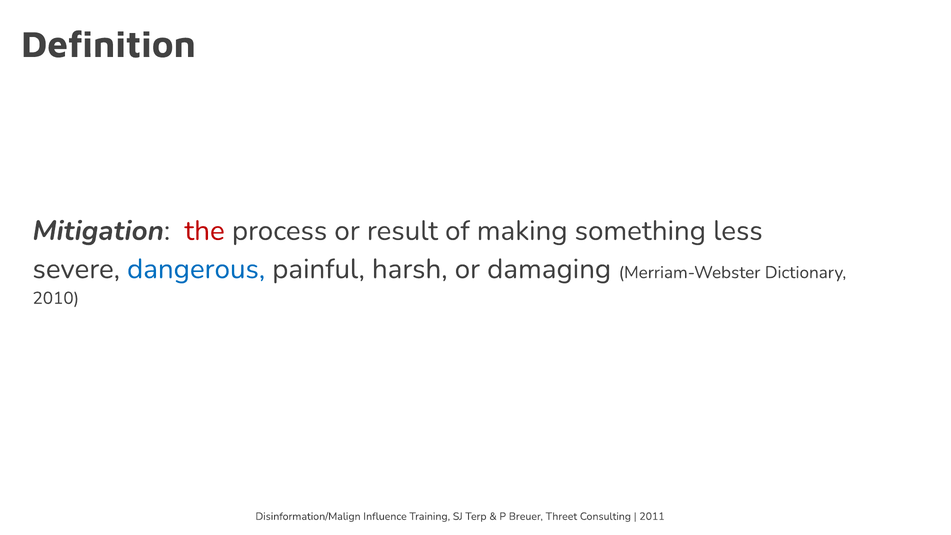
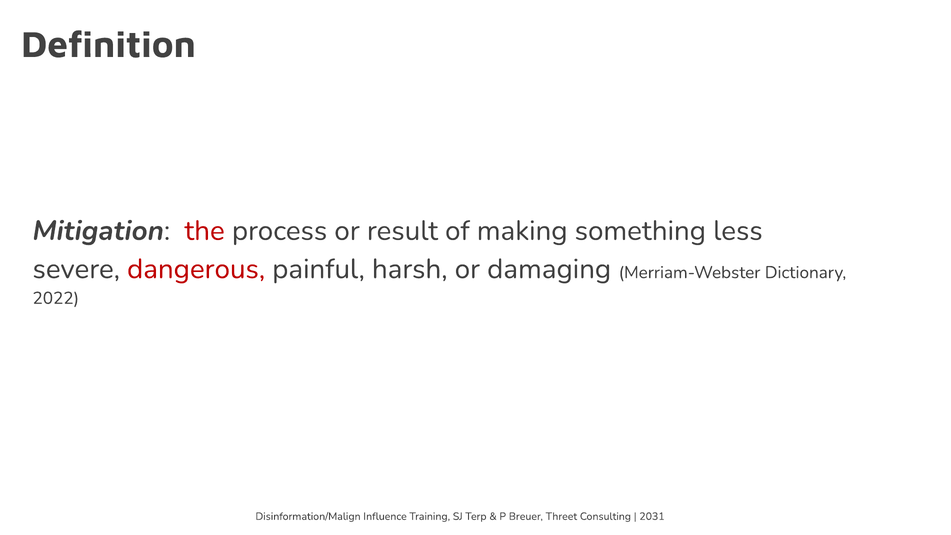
dangerous colour: blue -> red (196, 269)
2010: 2010 -> 2022 (56, 298)
2011: 2011 -> 2031 (652, 516)
